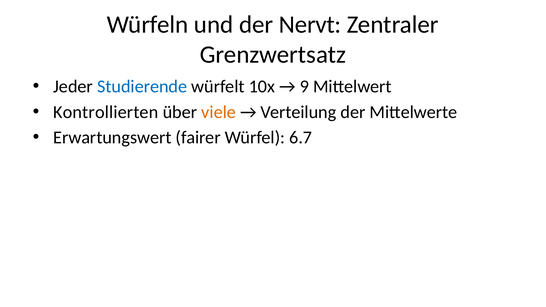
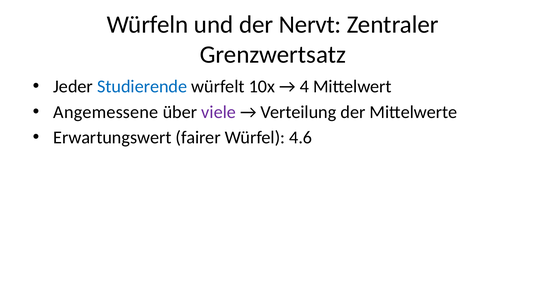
9: 9 -> 4 (304, 87)
Kontrollierten: Kontrollierten -> Angemessene (106, 112)
viele colour: orange -> purple (219, 112)
6.7: 6.7 -> 4.6 (301, 138)
